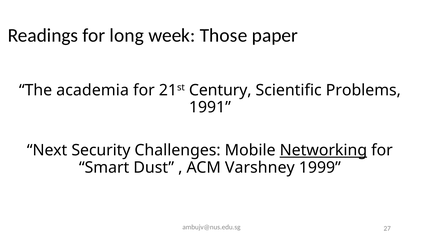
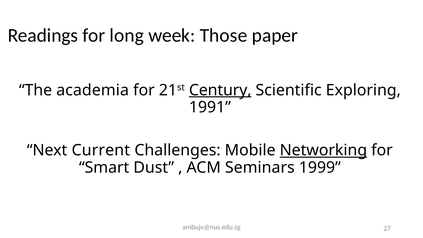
Century underline: none -> present (220, 90)
Problems: Problems -> Exploring (363, 90)
Security: Security -> Current (101, 150)
Varshney: Varshney -> Seminars (260, 167)
